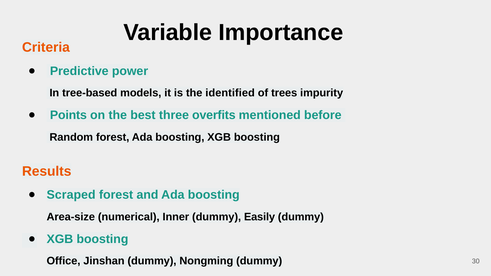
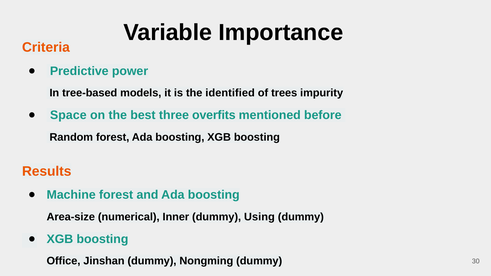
Points: Points -> Space (68, 115)
Scraped: Scraped -> Machine (71, 195)
Easily: Easily -> Using (259, 217)
